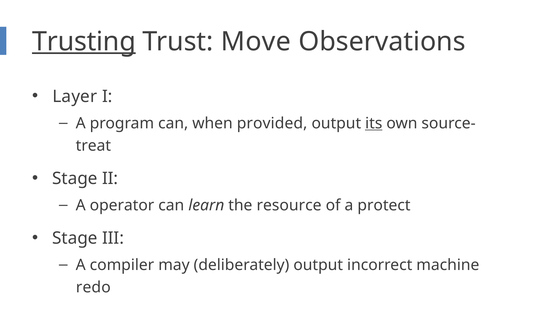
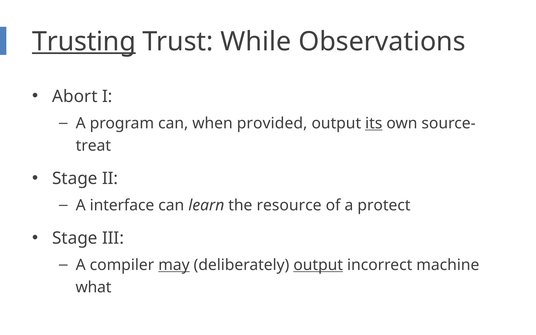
Move: Move -> While (256, 42)
Layer: Layer -> Abort (75, 96)
operator: operator -> interface (122, 205)
may underline: none -> present (174, 265)
output underline: none -> present (318, 265)
redo: redo -> what (93, 287)
